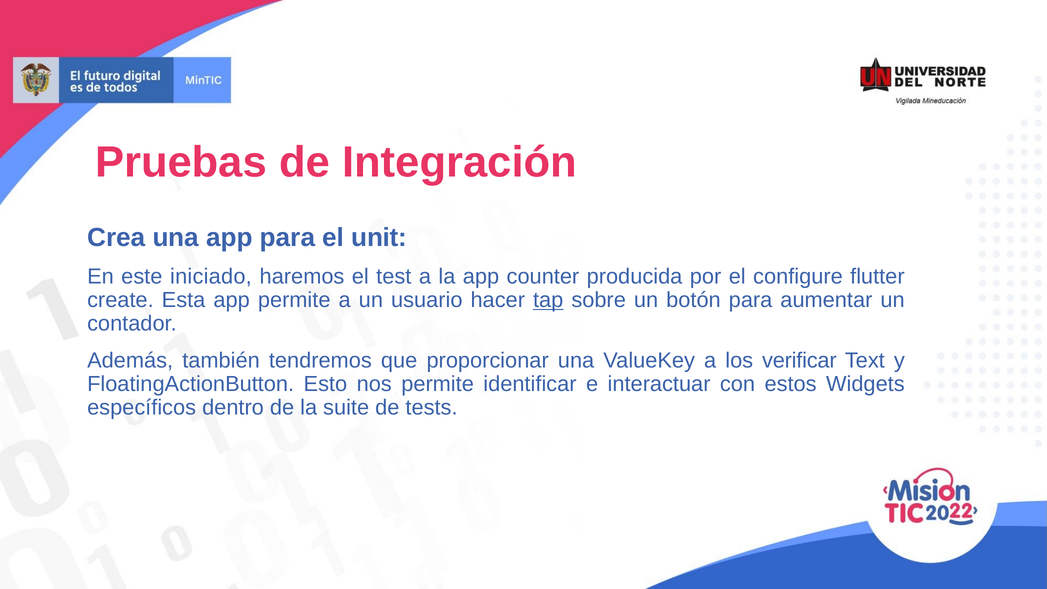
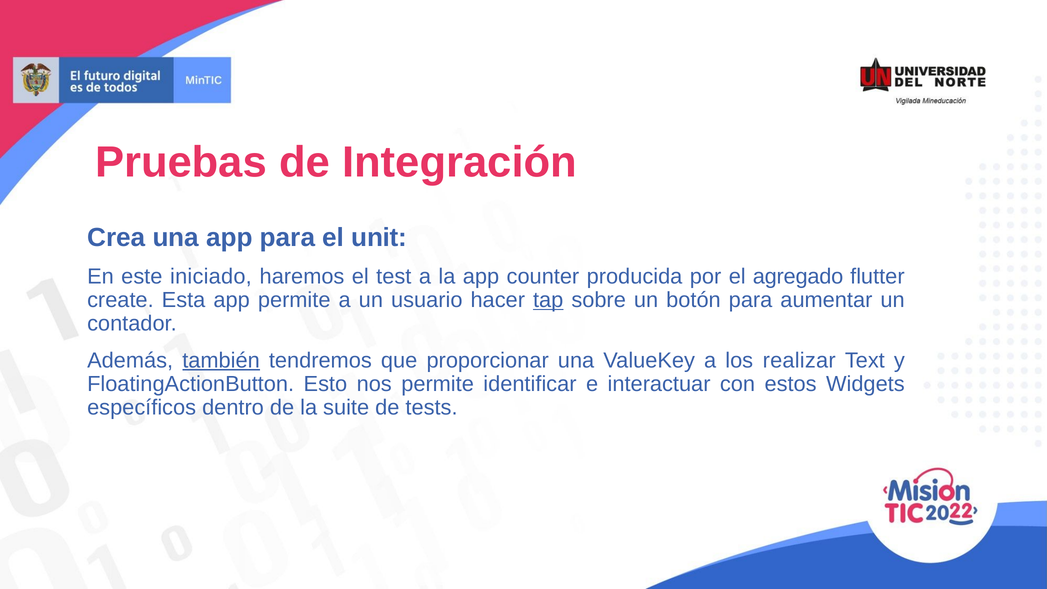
configure: configure -> agregado (798, 277)
también underline: none -> present (221, 360)
verificar: verificar -> realizar (799, 360)
